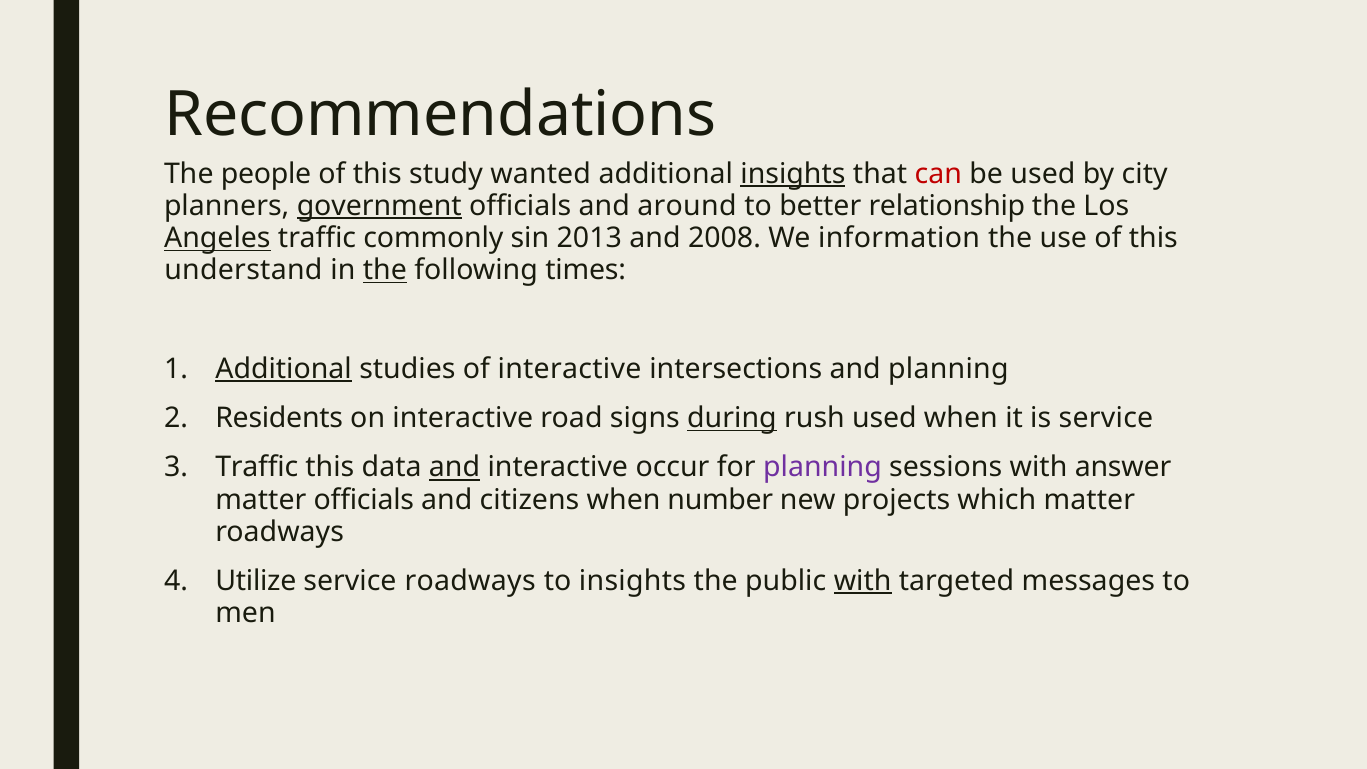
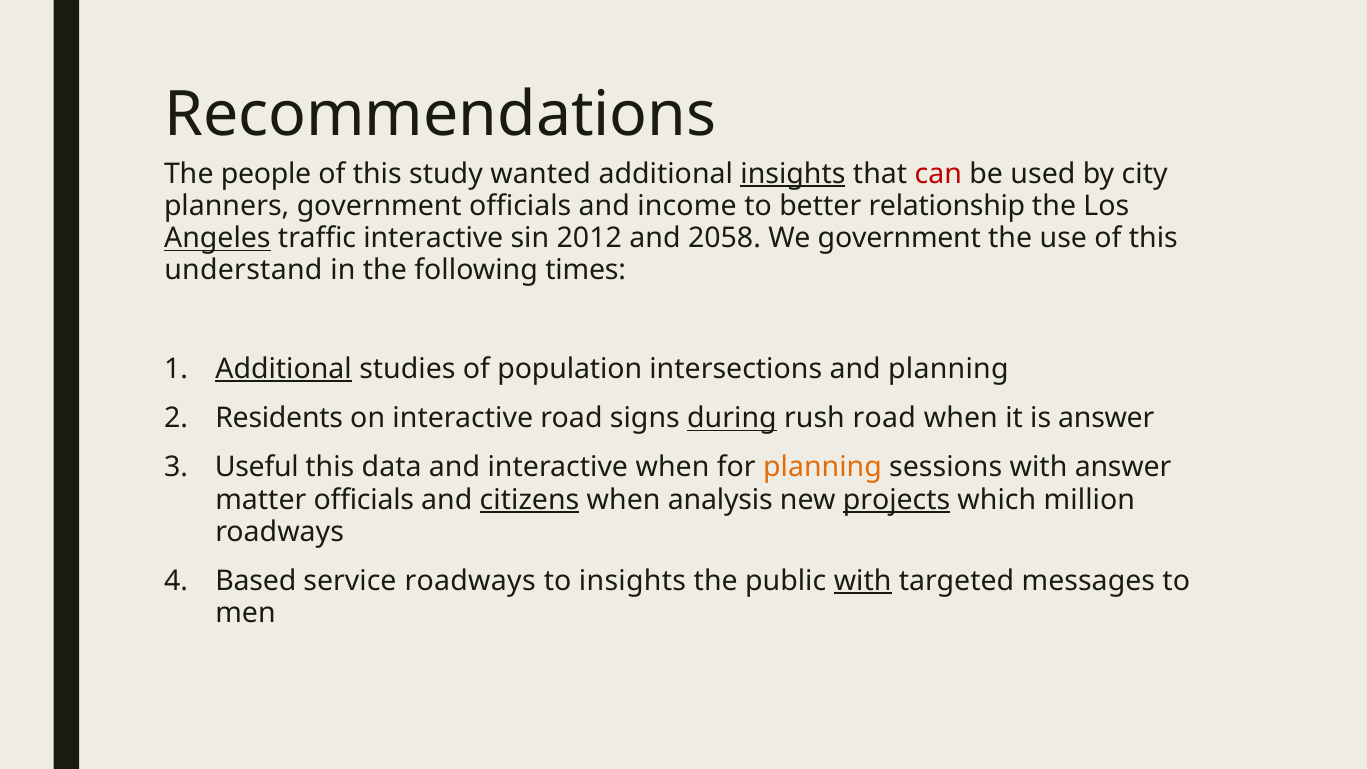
government underline: present -> none (379, 206)
around: around -> income (687, 206)
traffic commonly: commonly -> interactive (433, 238)
2013: 2013 -> 2012 (589, 238)
2008: 2008 -> 2058 (724, 238)
We information: information -> government (899, 238)
the underline: present -> none (385, 270)
of interactive: interactive -> population (570, 369)
rush used: used -> road (884, 418)
is service: service -> answer (1106, 418)
Traffic: Traffic -> Useful (257, 467)
and underline: present -> none (455, 467)
interactive occur: occur -> when (672, 467)
planning colour: purple -> orange (822, 467)
citizens underline: none -> present (530, 500)
number: number -> analysis (720, 500)
projects underline: none -> present (897, 500)
which matter: matter -> million (1089, 500)
Utilize: Utilize -> Based (256, 581)
